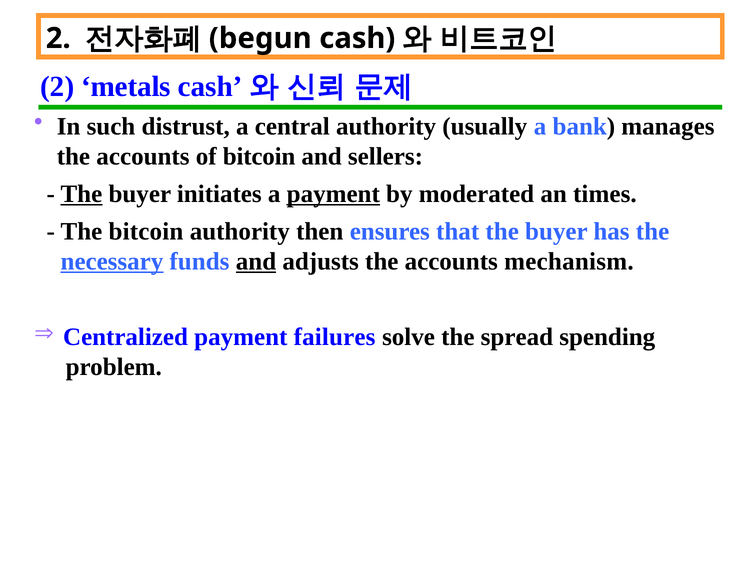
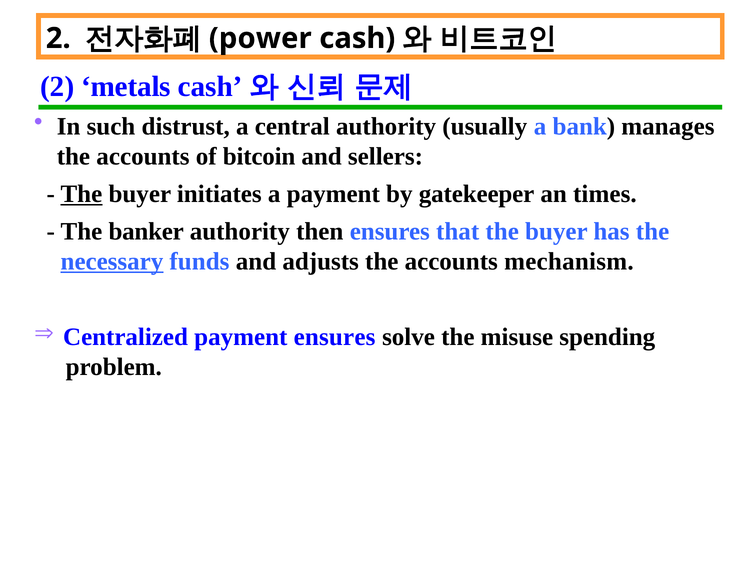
begun: begun -> power (260, 38)
payment underline: present -> none (333, 194)
moderated: moderated -> gatekeeper (477, 194)
The bitcoin: bitcoin -> banker (146, 231)
and underline: present -> none (256, 261)
payment failures: failures -> ensures (335, 336)
spread: spread -> misuse (517, 336)
